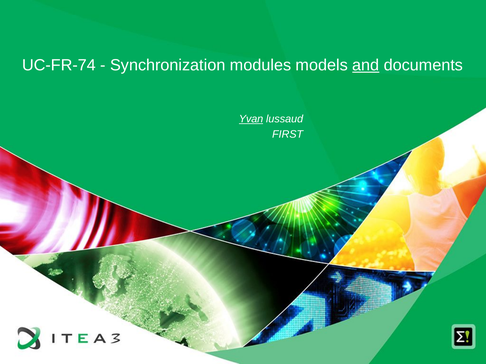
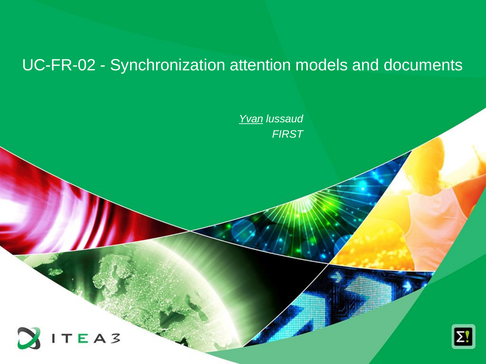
UC-FR-74: UC-FR-74 -> UC-FR-02 (59, 65)
modules: modules -> attention (261, 65)
and underline: present -> none (366, 65)
